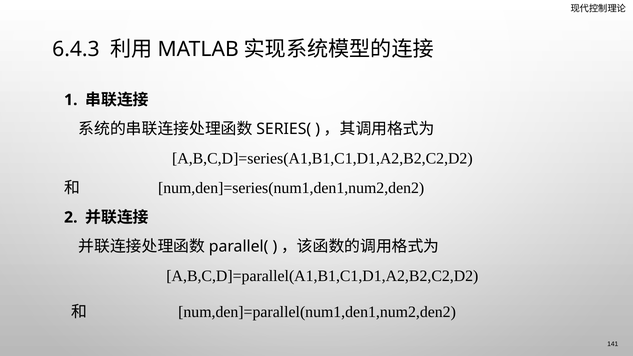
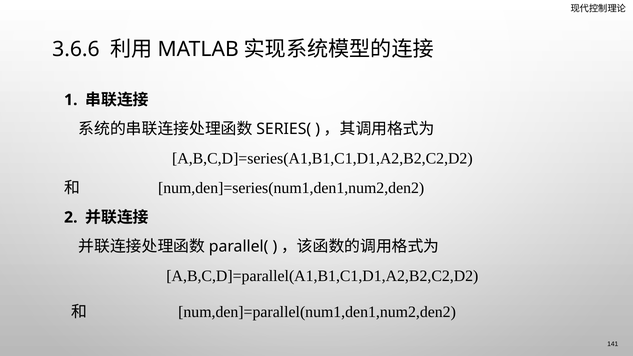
6.4.3: 6.4.3 -> 3.6.6 (76, 50)
